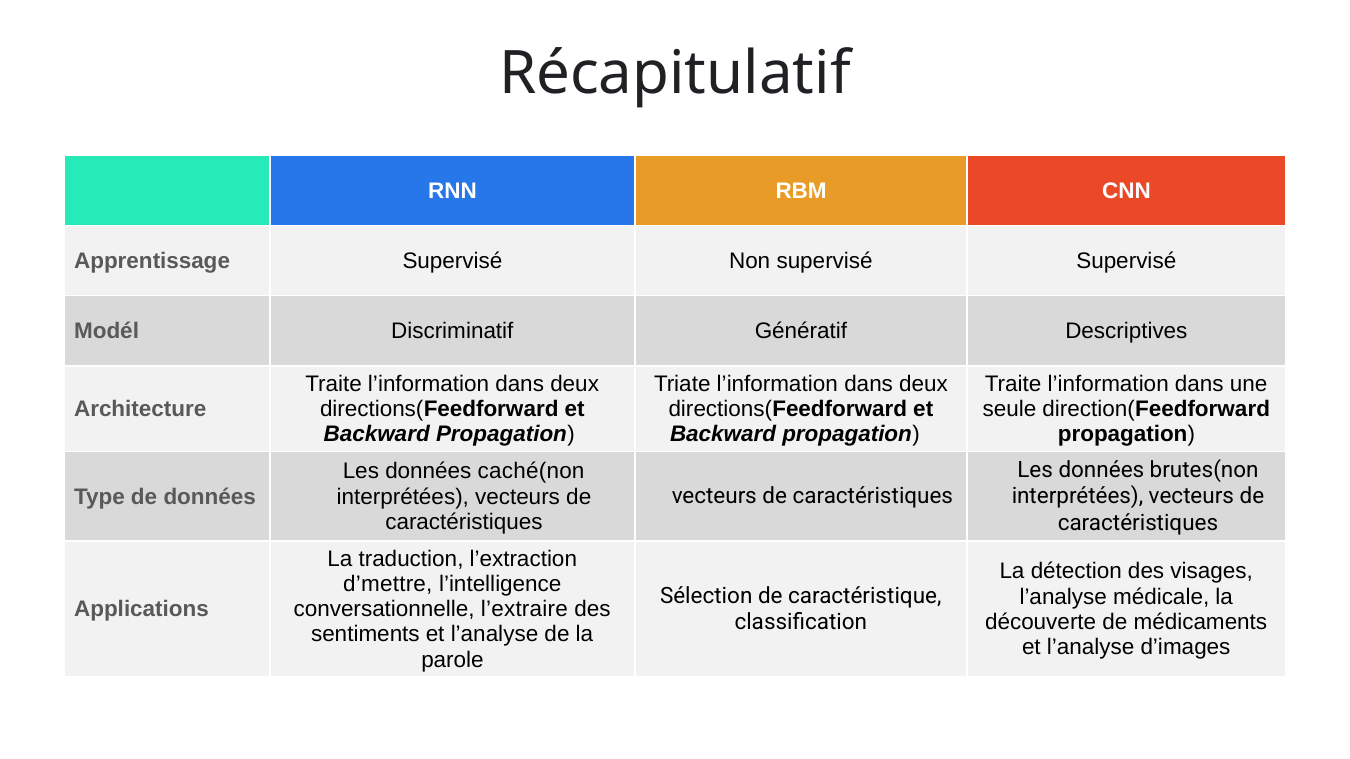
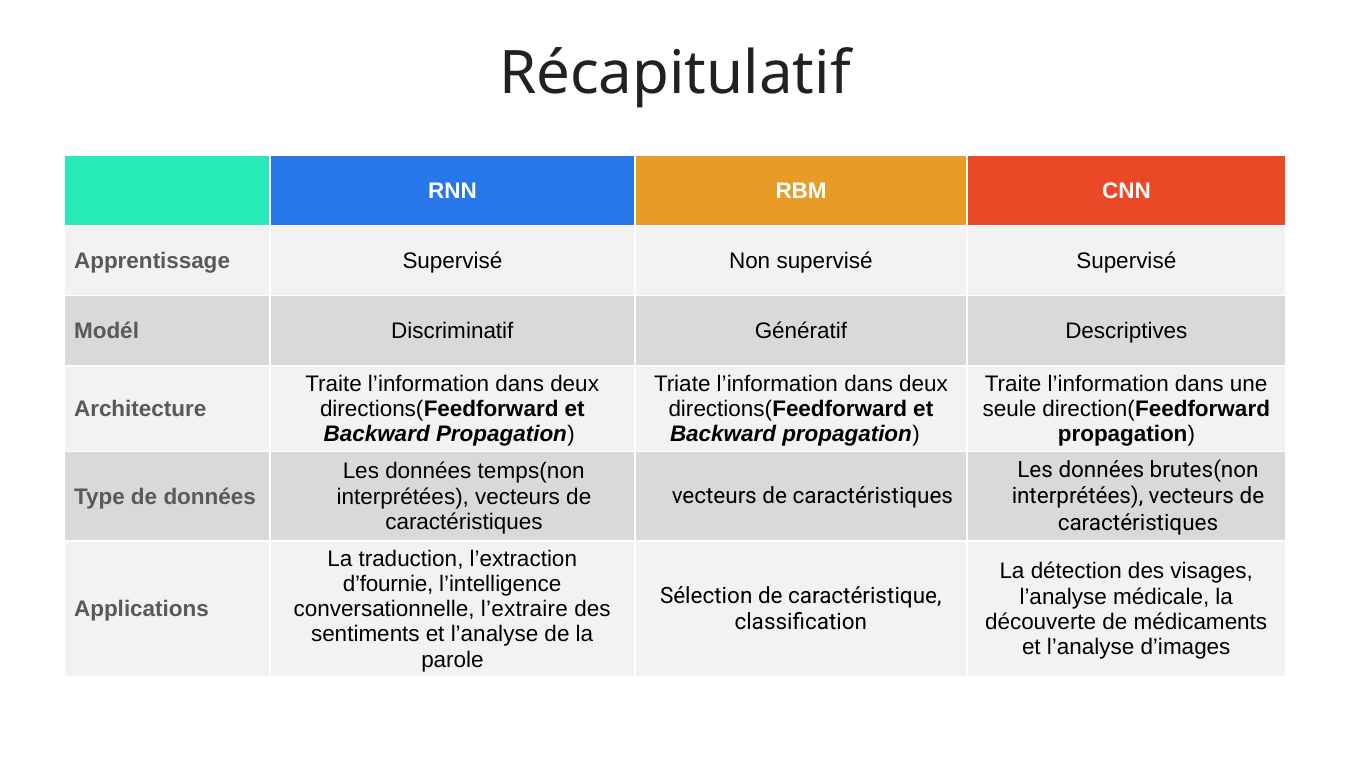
caché(non: caché(non -> temps(non (531, 472)
d’mettre: d’mettre -> d’fournie (388, 584)
